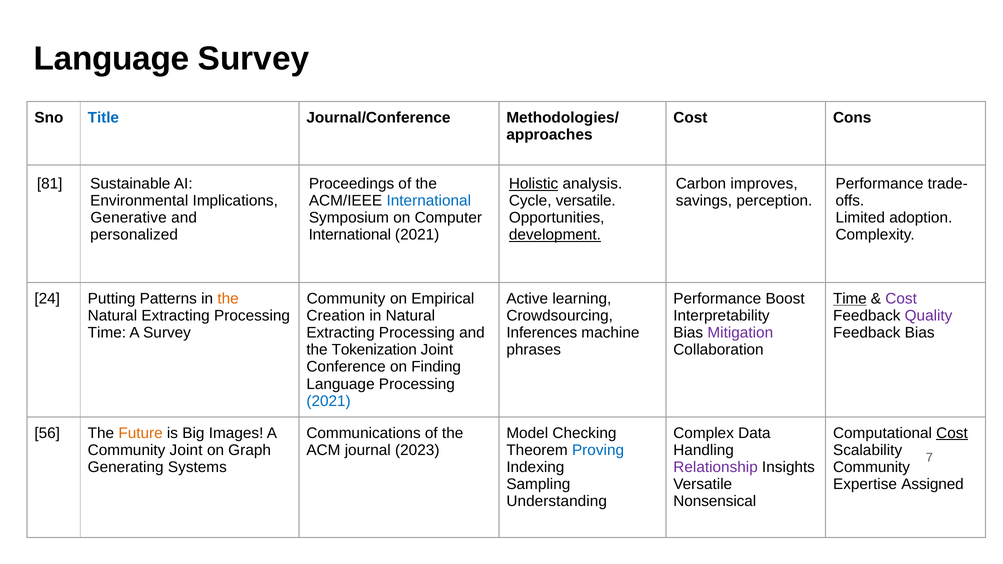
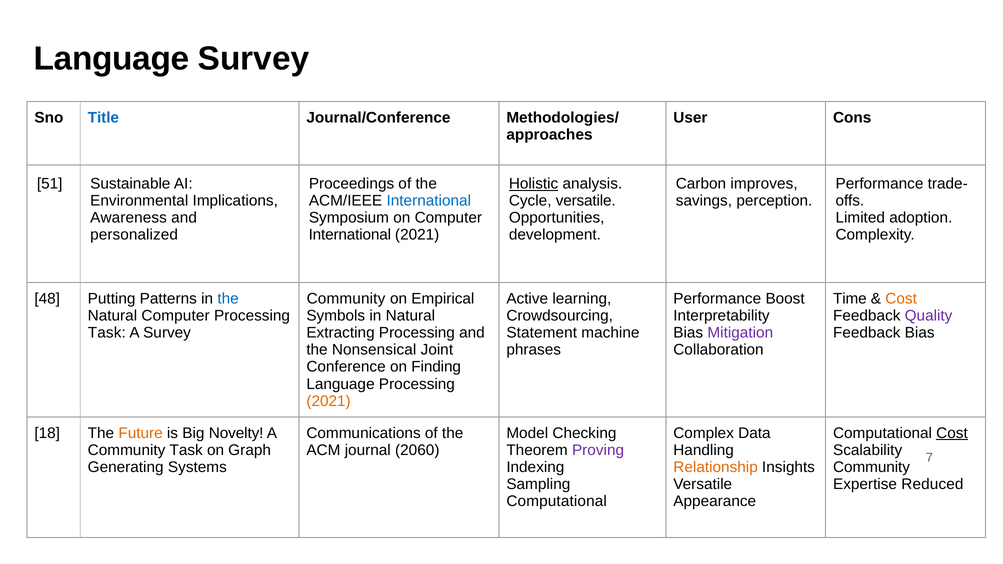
Cost: Cost -> User (690, 118)
81: 81 -> 51 (50, 184)
Generative: Generative -> Awareness (129, 218)
development underline: present -> none (555, 235)
24: 24 -> 48 (47, 299)
the colour: orange -> blue (228, 299)
Time underline: present -> none (850, 299)
Cost colour: purple -> orange (901, 299)
Extracting: Extracting -> Computer (176, 316)
Creation: Creation -> Symbols (336, 316)
Time: Time -> Task (107, 333)
Inferences: Inferences -> Statement (542, 333)
Tokenization: Tokenization -> Nonsensical (374, 350)
2021 colour: blue -> orange (329, 401)
56: 56 -> 18 (47, 433)
Images: Images -> Novelty (236, 433)
Community Joint: Joint -> Task (186, 450)
2023: 2023 -> 2060 (417, 450)
Proving colour: blue -> purple (598, 450)
Relationship colour: purple -> orange (716, 467)
Assigned: Assigned -> Reduced (932, 484)
Understanding: Understanding -> Computational (557, 501)
Nonsensical: Nonsensical -> Appearance (715, 501)
